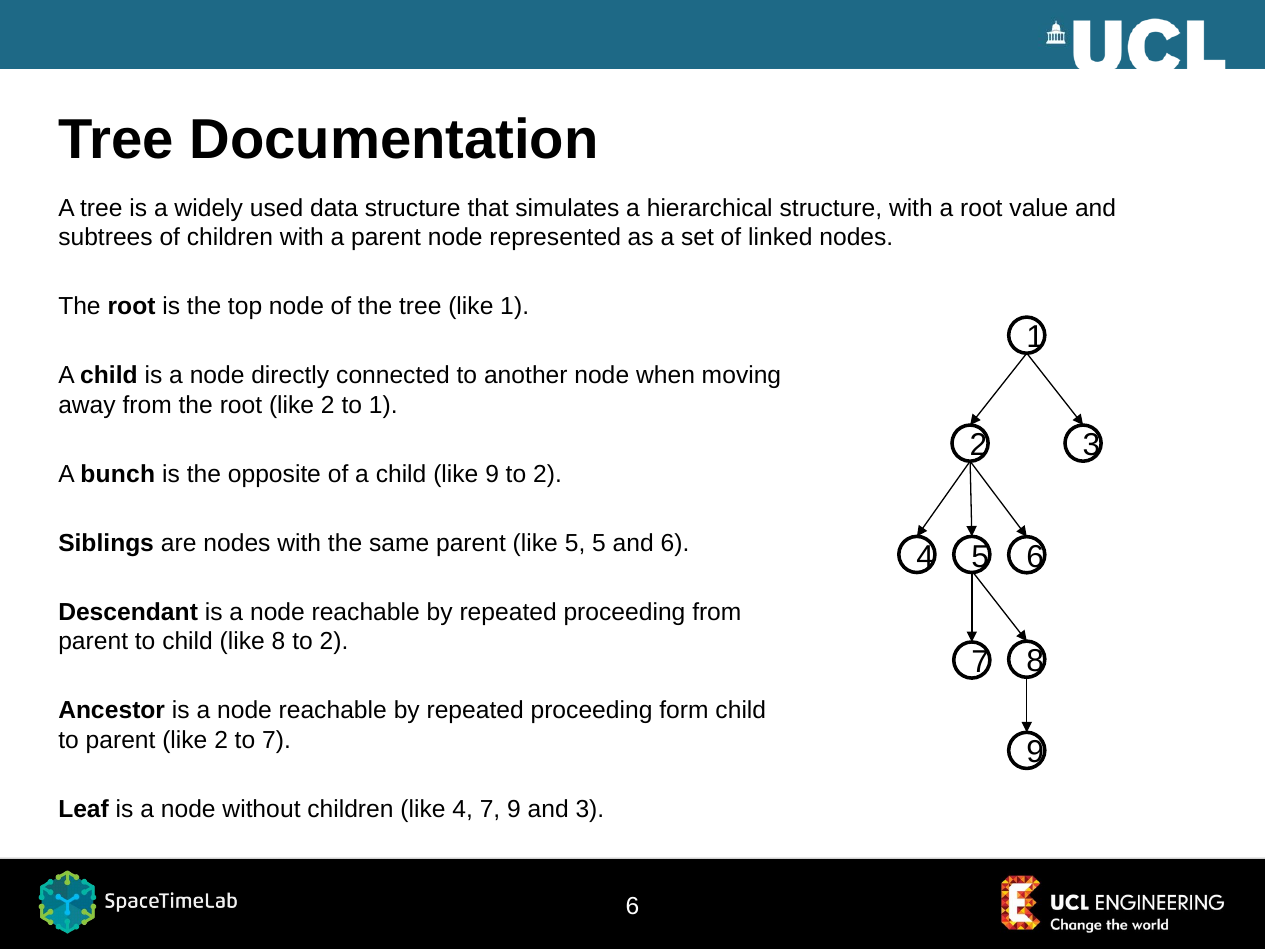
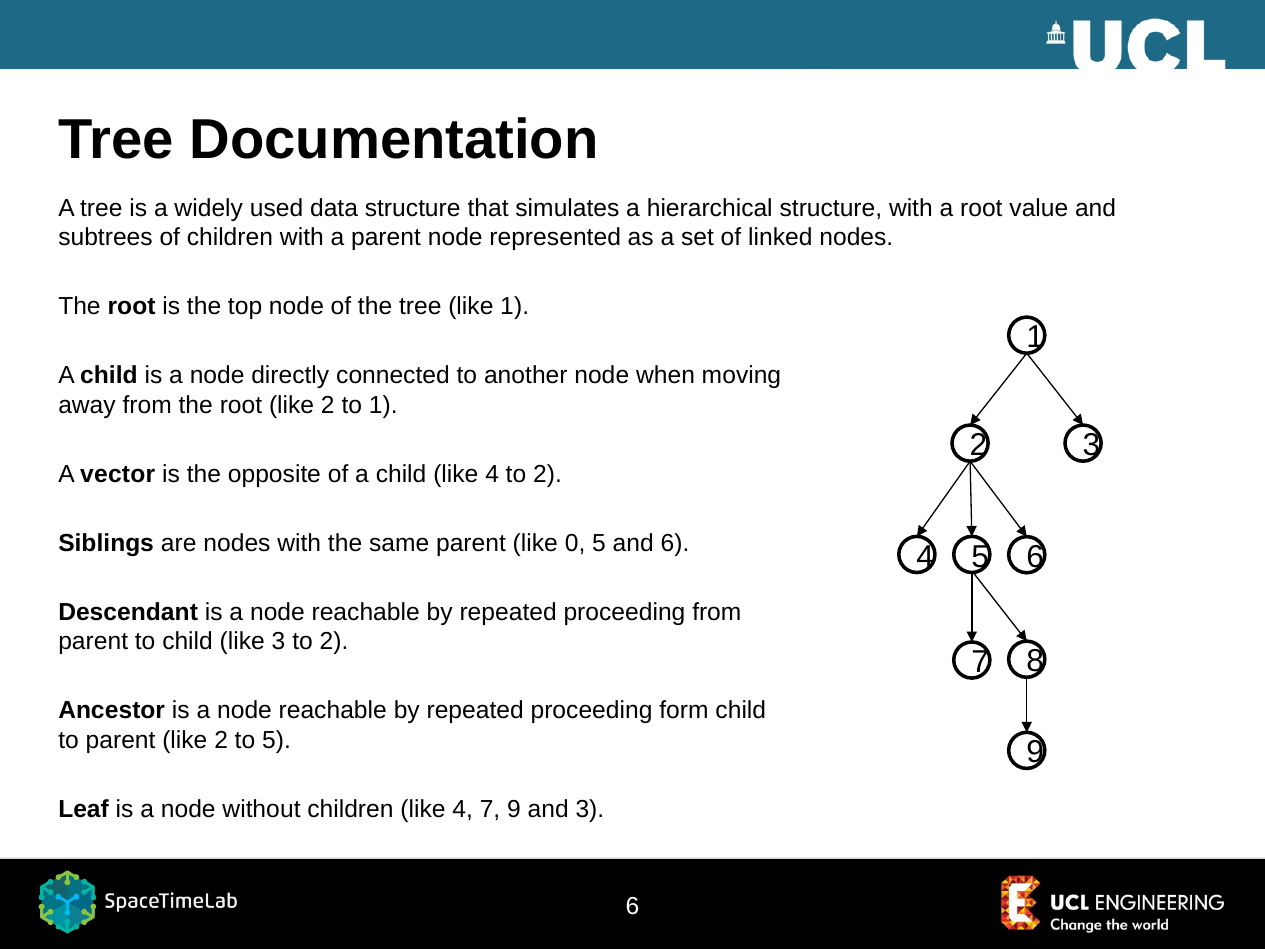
bunch: bunch -> vector (118, 474)
child like 9: 9 -> 4 (492, 474)
like 5: 5 -> 0 (575, 543)
like 8: 8 -> 3 (279, 642)
to 7: 7 -> 5 (277, 740)
